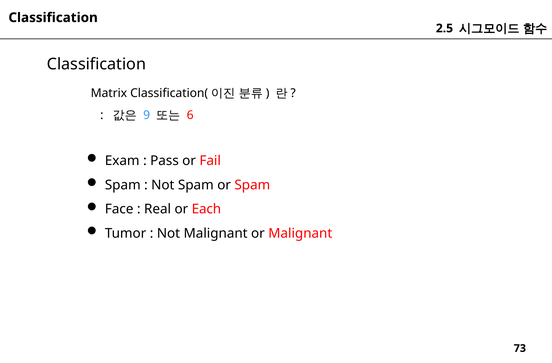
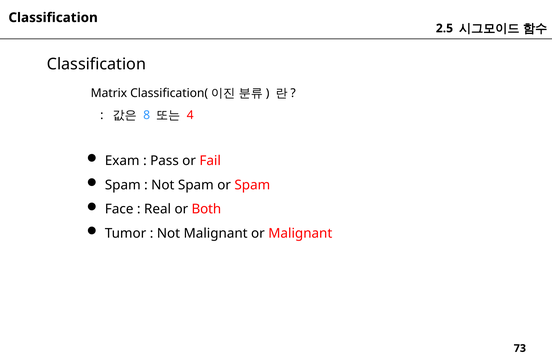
9: 9 -> 8 (147, 115)
6: 6 -> 4 (190, 115)
Each: Each -> Both (206, 209)
